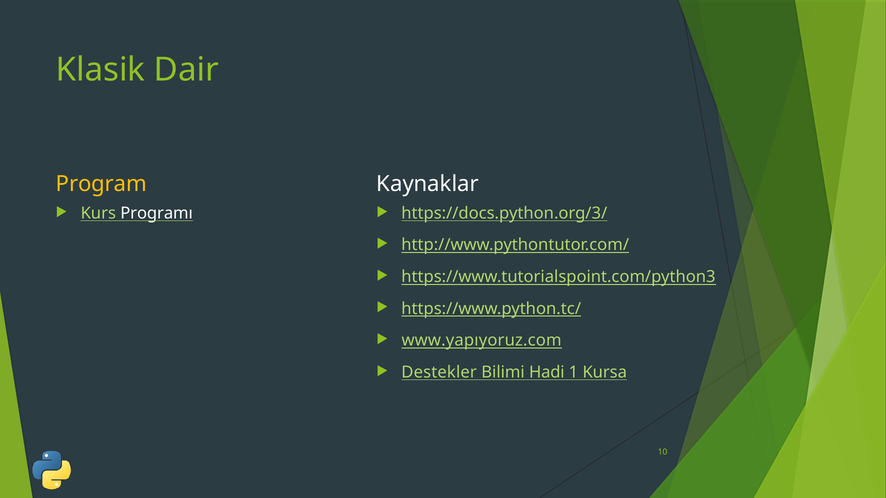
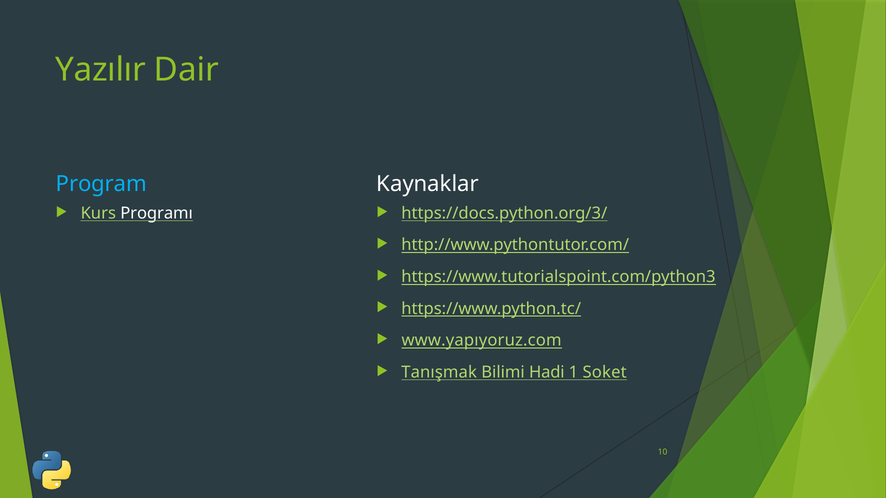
Klasik: Klasik -> Yazılır (101, 70)
Program colour: yellow -> light blue (101, 184)
Destekler: Destekler -> Tanışmak (439, 373)
Kursa: Kursa -> Soket (605, 373)
